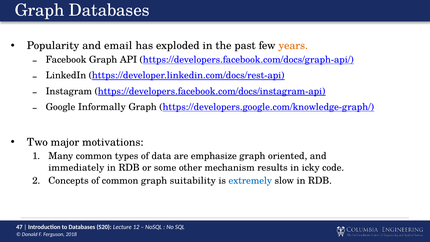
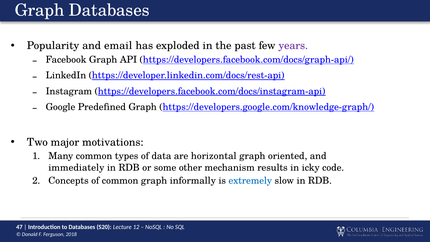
years colour: orange -> purple (293, 46)
Informally: Informally -> Predefined (102, 107)
emphasize: emphasize -> horizontal (214, 156)
suitability: suitability -> informally (193, 181)
